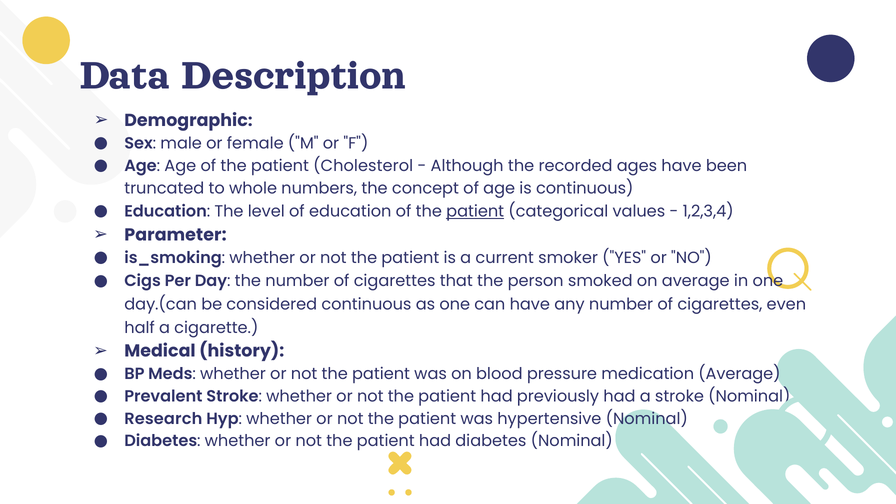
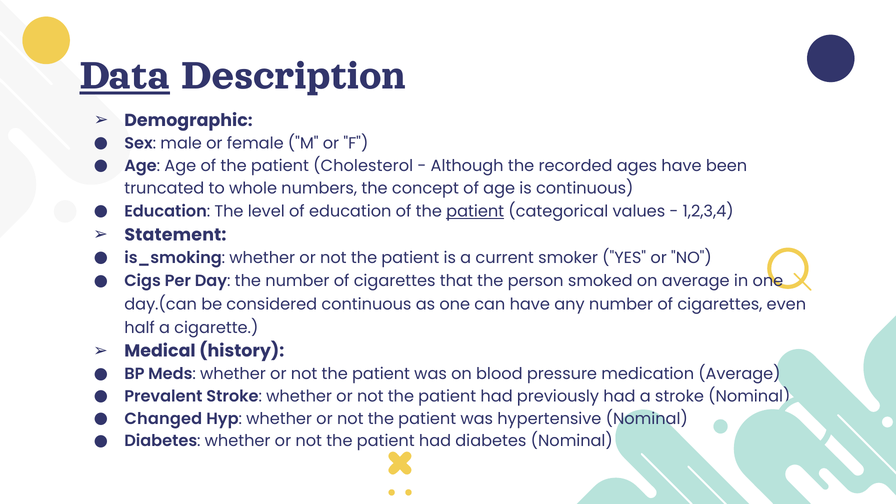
Data underline: none -> present (125, 74)
Parameter: Parameter -> Statement (175, 235)
Research: Research -> Changed (163, 419)
